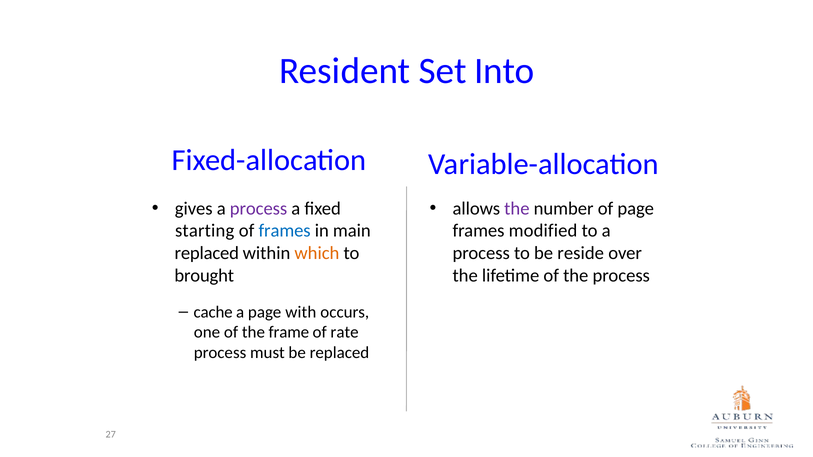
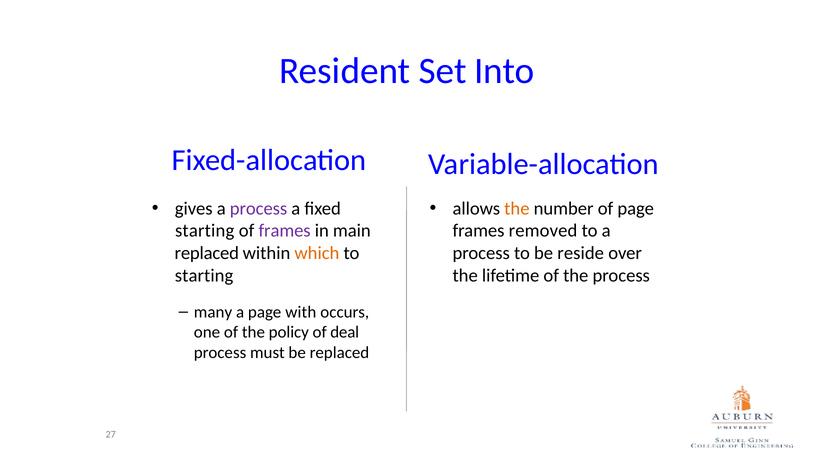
the colour: purple -> orange (517, 209)
modified: modified -> removed (543, 231)
frames colour: blue -> purple (285, 231)
brought: brought -> starting (204, 276)
cache: cache -> many (213, 312)
frame: frame -> policy (289, 332)
rate: rate -> deal (345, 332)
